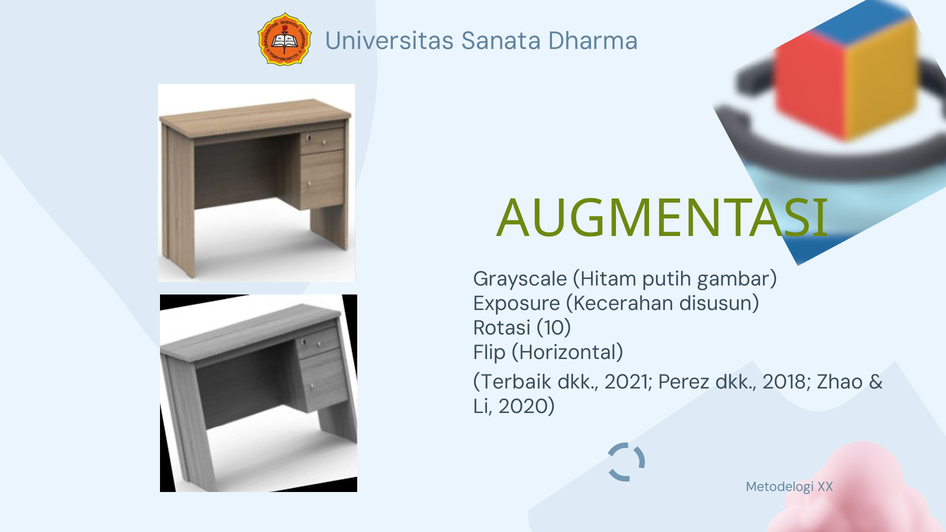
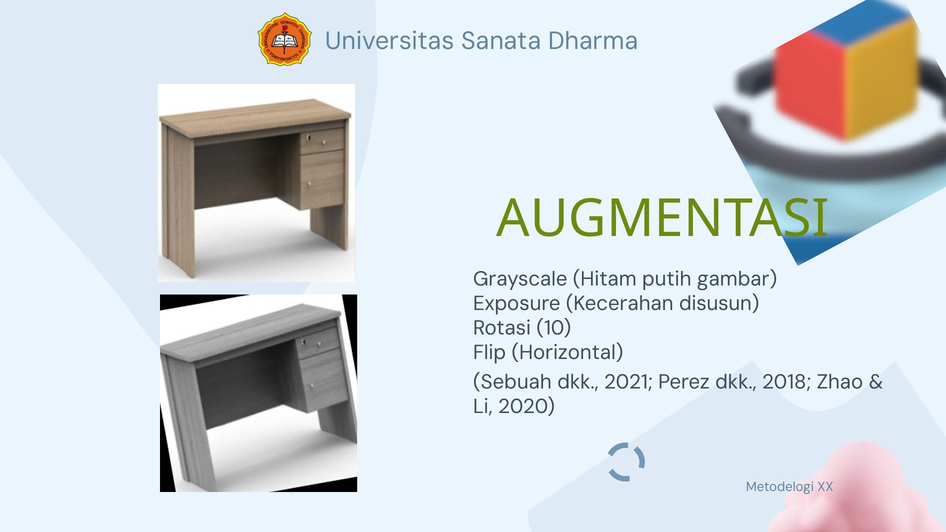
Terbaik: Terbaik -> Sebuah (512, 382)
